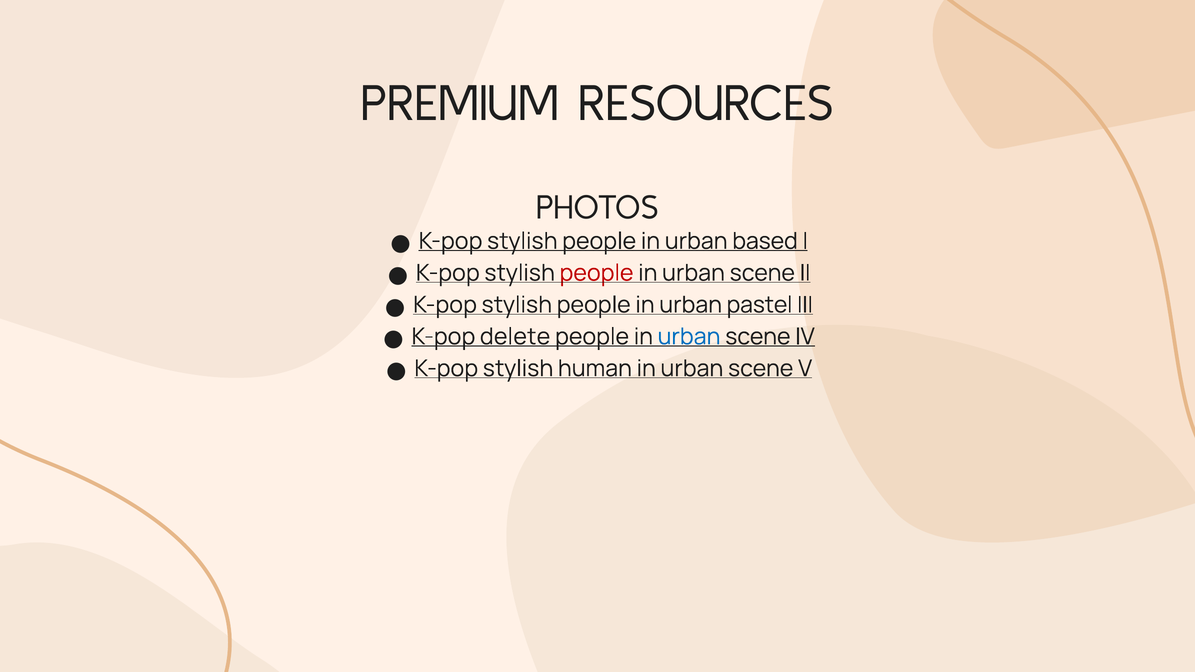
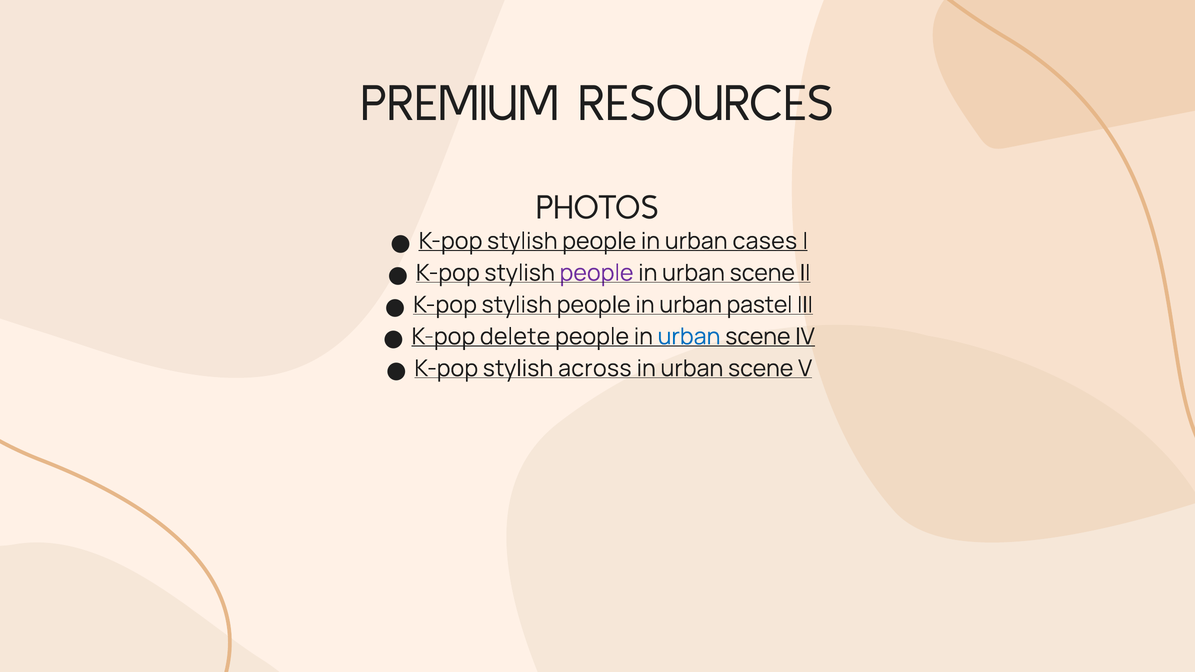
based: based -> cases (765, 241)
people colour: red -> purple (597, 273)
human: human -> across (595, 369)
